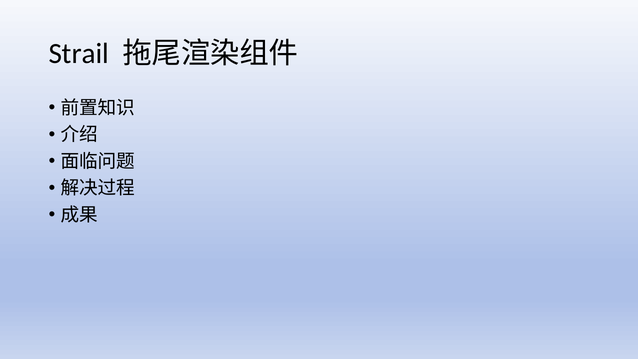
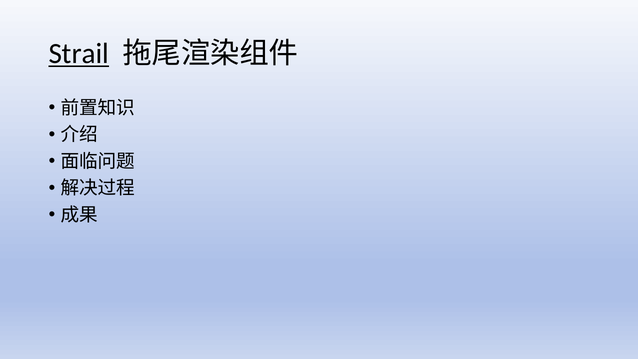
Strail underline: none -> present (79, 54)
